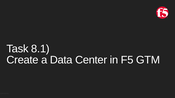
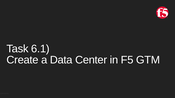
8.1: 8.1 -> 6.1 (40, 49)
